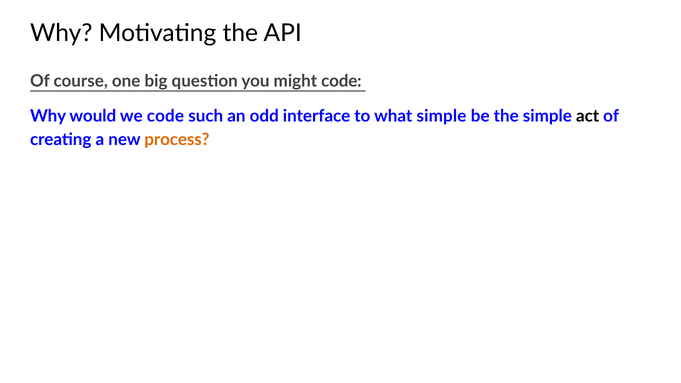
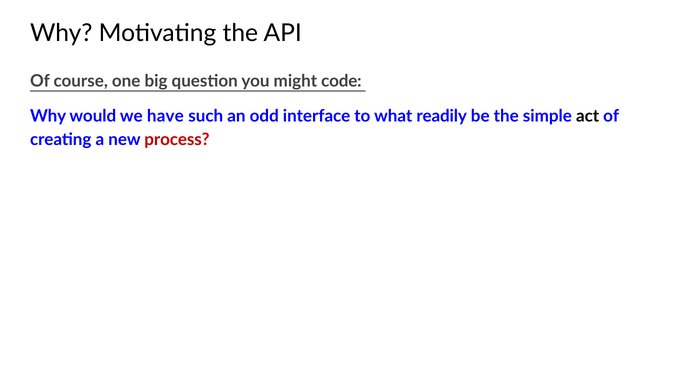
we code: code -> have (165, 116)
what simple: simple -> readily (442, 116)
process colour: orange -> red (177, 140)
